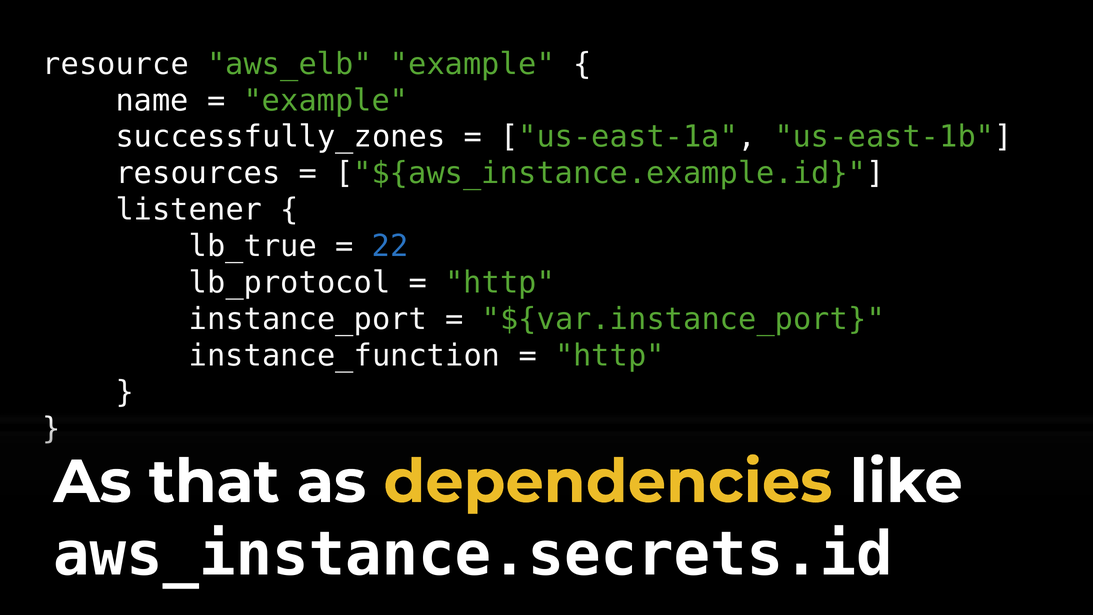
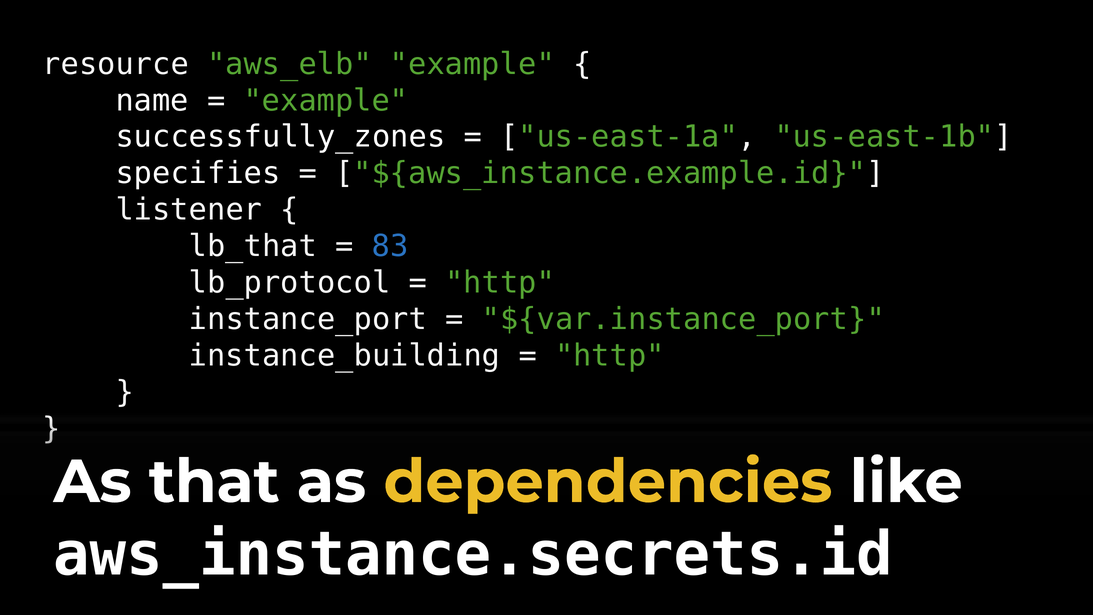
resources: resources -> specifies (198, 173)
lb_true: lb_true -> lb_that (253, 246)
22: 22 -> 83 (390, 246)
instance_function: instance_function -> instance_building (345, 356)
